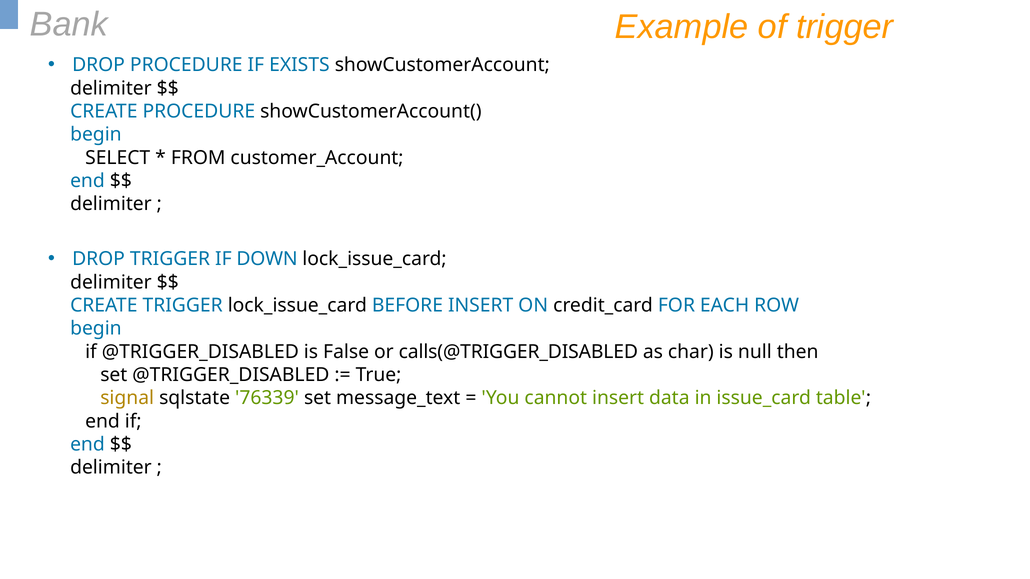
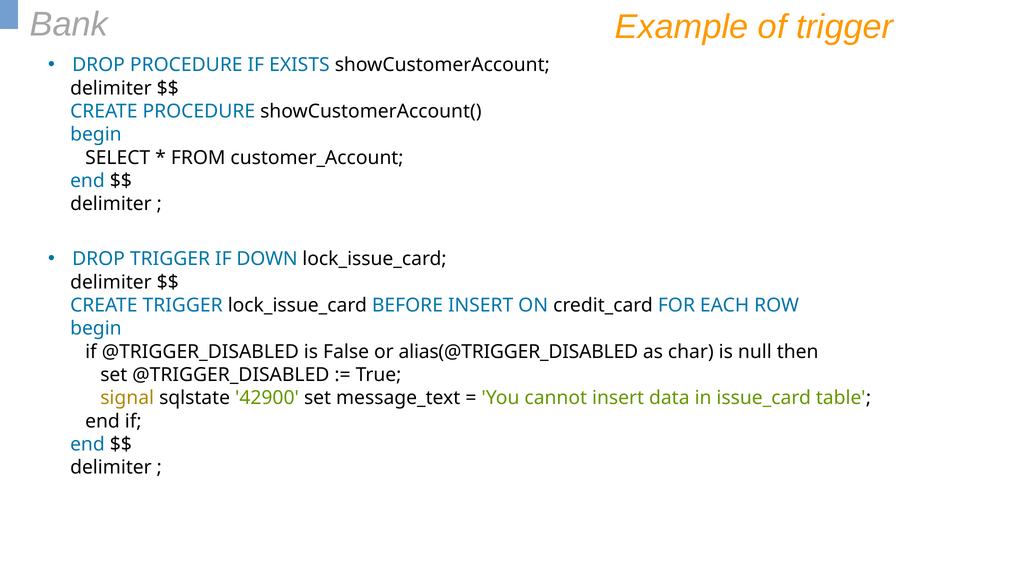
calls(@TRIGGER_DISABLED: calls(@TRIGGER_DISABLED -> alias(@TRIGGER_DISABLED (518, 352)
76339: 76339 -> 42900 (267, 398)
